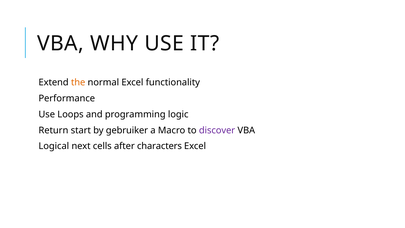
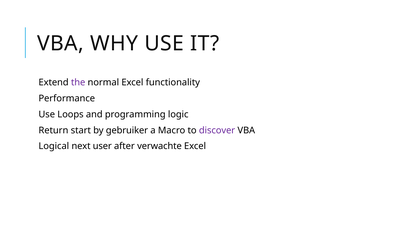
the colour: orange -> purple (78, 82)
cells: cells -> user (102, 146)
characters: characters -> verwachte (159, 146)
